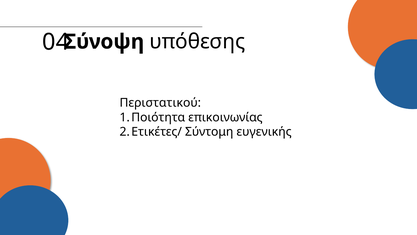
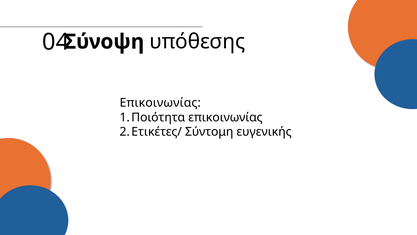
Περιστατικού: Περιστατικού -> Επικοινωνίας (160, 103)
